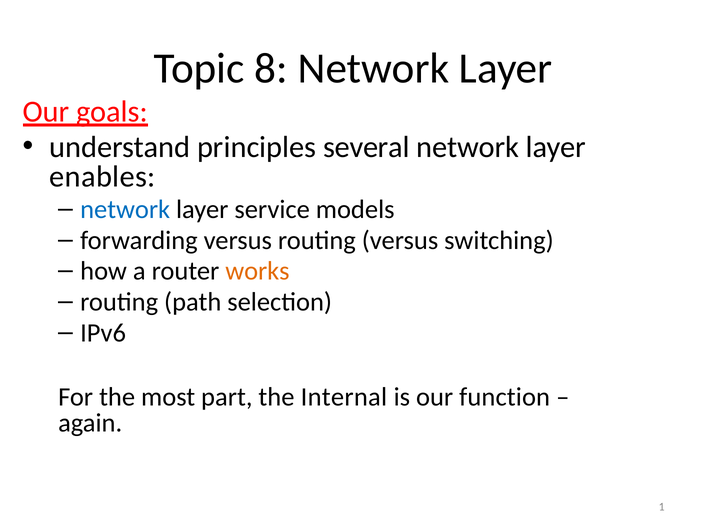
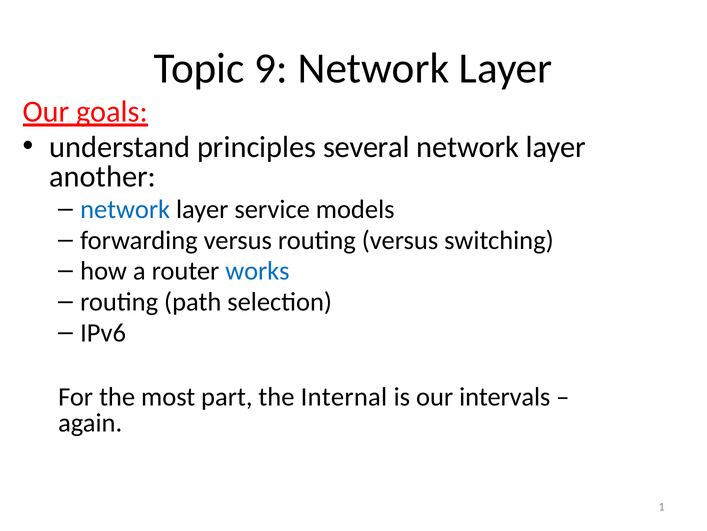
8: 8 -> 9 (271, 68)
enables: enables -> another (103, 176)
works colour: orange -> blue (257, 271)
function: function -> intervals (505, 397)
